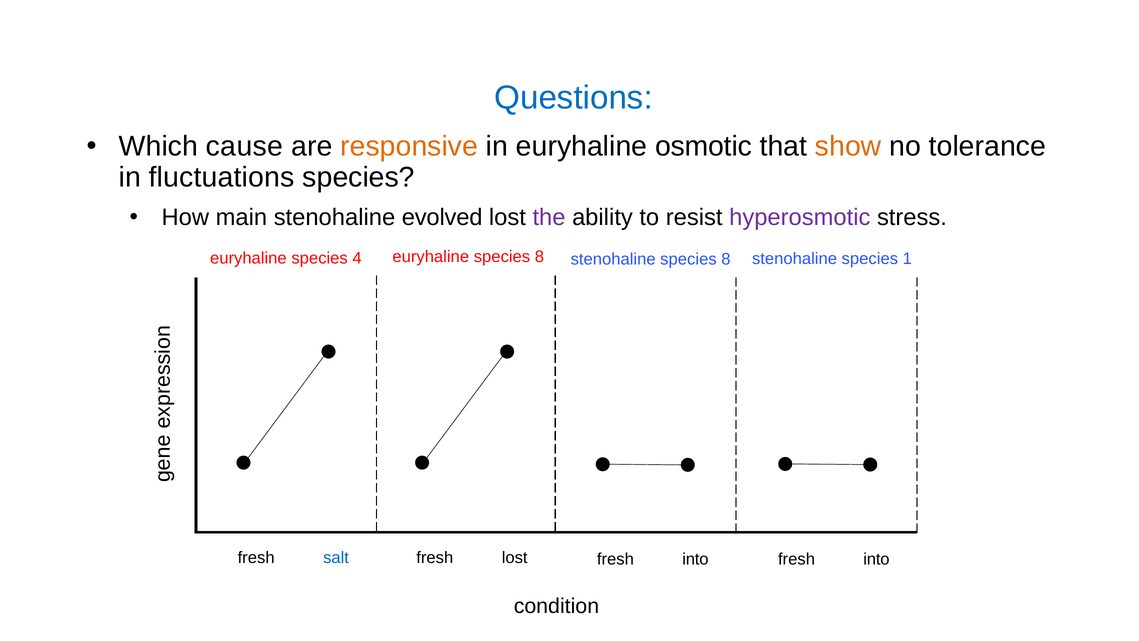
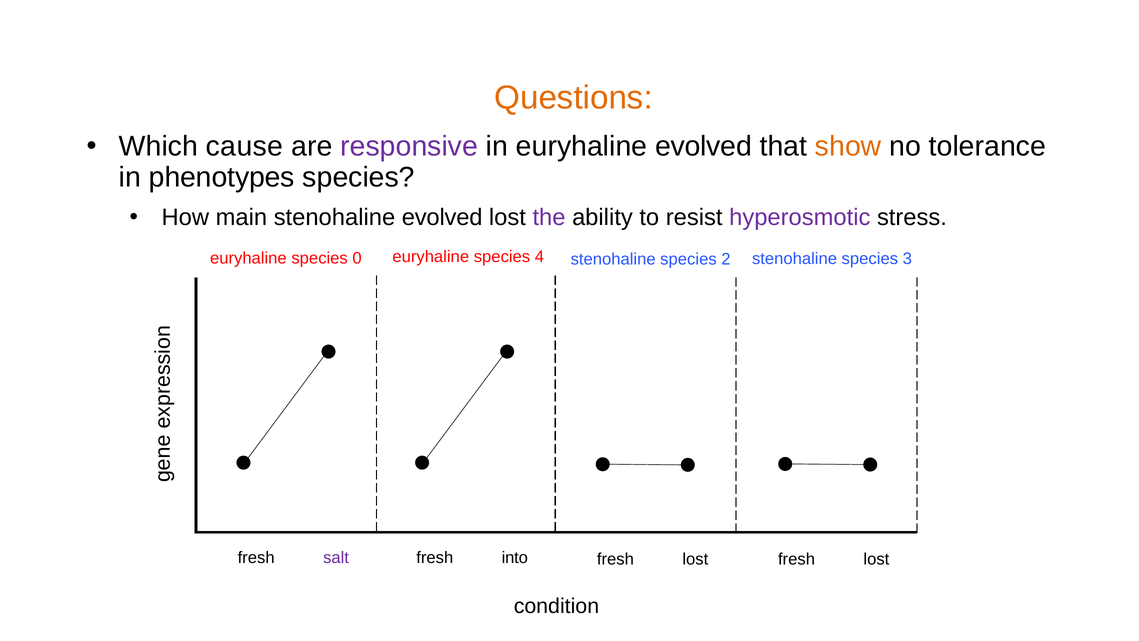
Questions colour: blue -> orange (574, 98)
responsive colour: orange -> purple (409, 146)
euryhaline osmotic: osmotic -> evolved (703, 146)
fluctuations: fluctuations -> phenotypes (222, 177)
4: 4 -> 0 (357, 258)
euryhaline species 8: 8 -> 4 (539, 257)
stenohaline species 8: 8 -> 2 (726, 259)
1: 1 -> 3 (907, 259)
salt colour: blue -> purple (336, 558)
fresh lost: lost -> into (515, 558)
into: into -> lost (695, 559)
into: into -> lost (876, 559)
